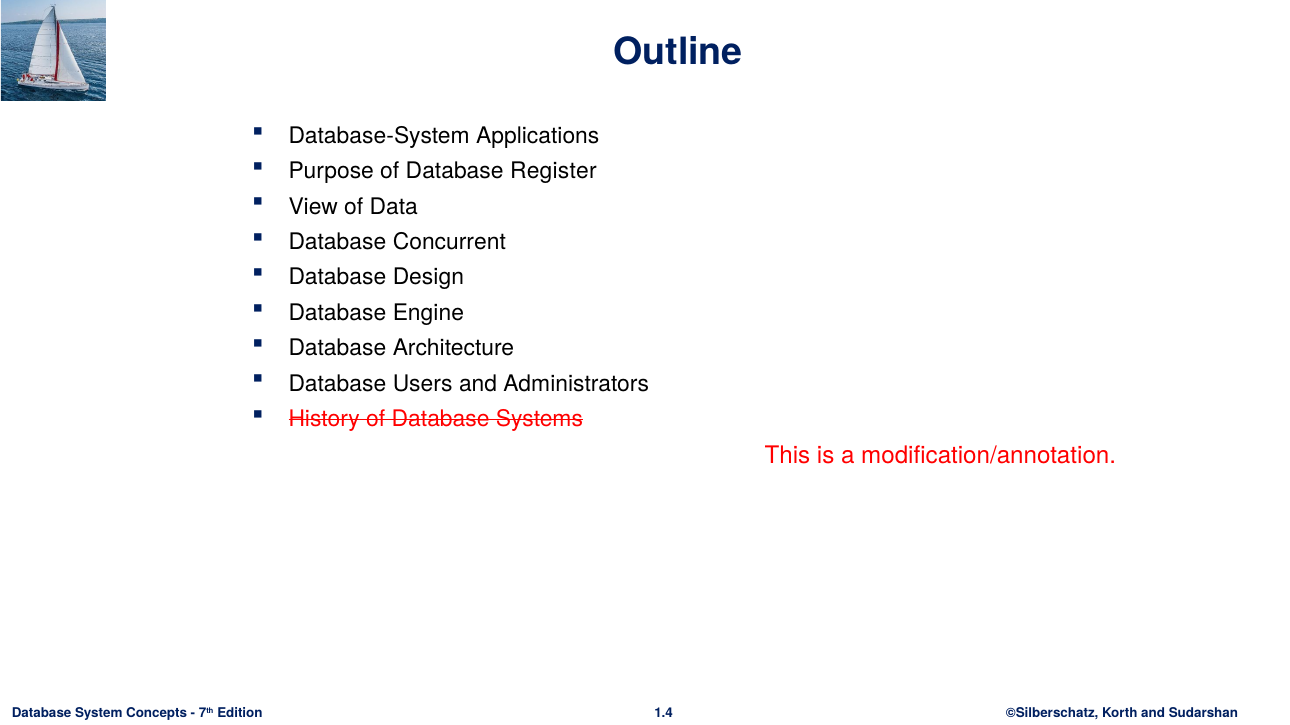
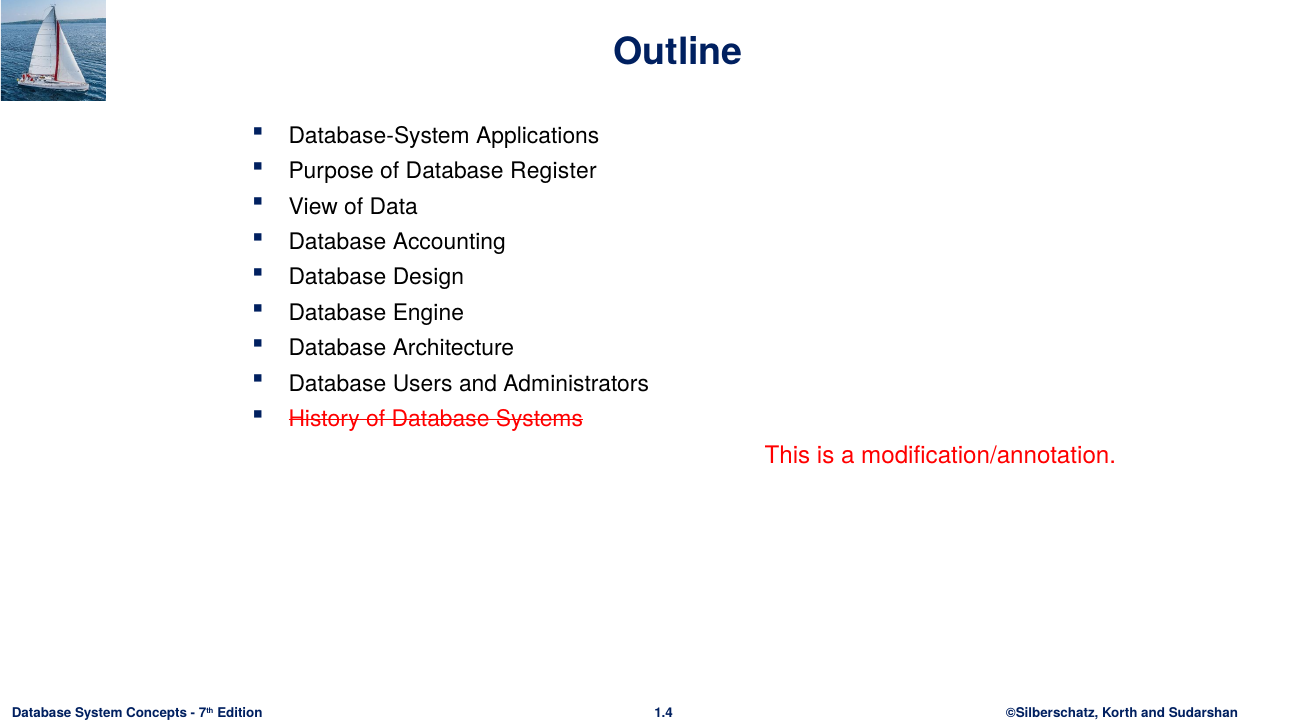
Concurrent: Concurrent -> Accounting (449, 242)
